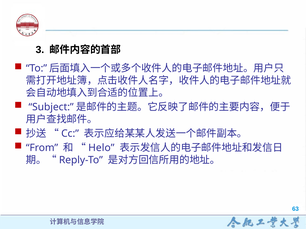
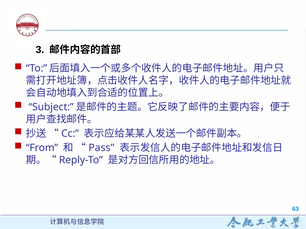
Helo: Helo -> Pass (101, 148)
